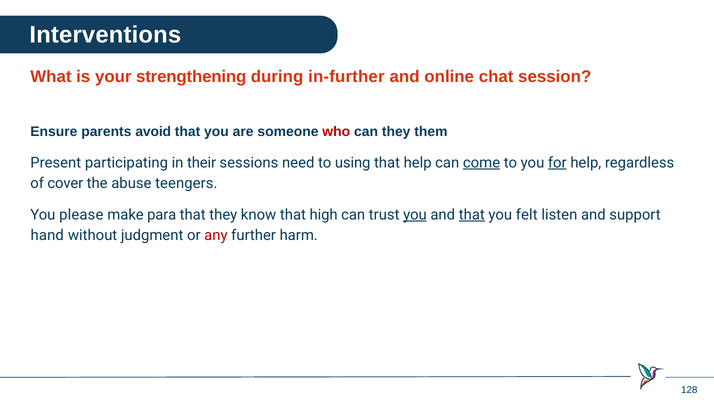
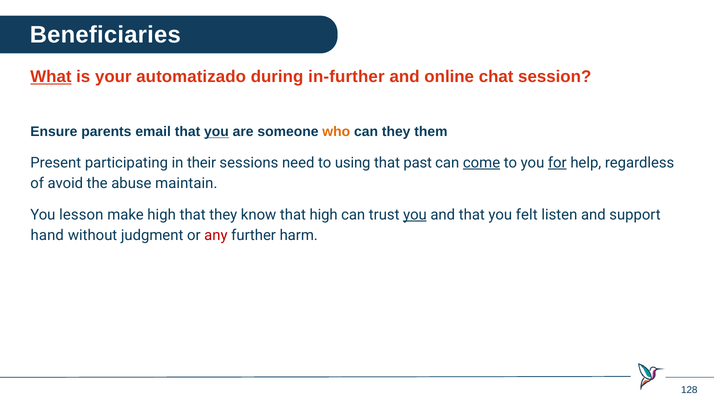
Interventions: Interventions -> Beneficiaries (105, 35)
What underline: none -> present (51, 77)
strengthening: strengthening -> automatizado (191, 77)
avoid: avoid -> email (153, 132)
you underline: none -> present (216, 132)
who colour: red -> orange (336, 132)
that help: help -> past (418, 163)
cover: cover -> avoid (65, 183)
teengers: teengers -> maintain (186, 183)
please: please -> lesson (81, 214)
make para: para -> high (162, 214)
that underline: present -> none (472, 214)
